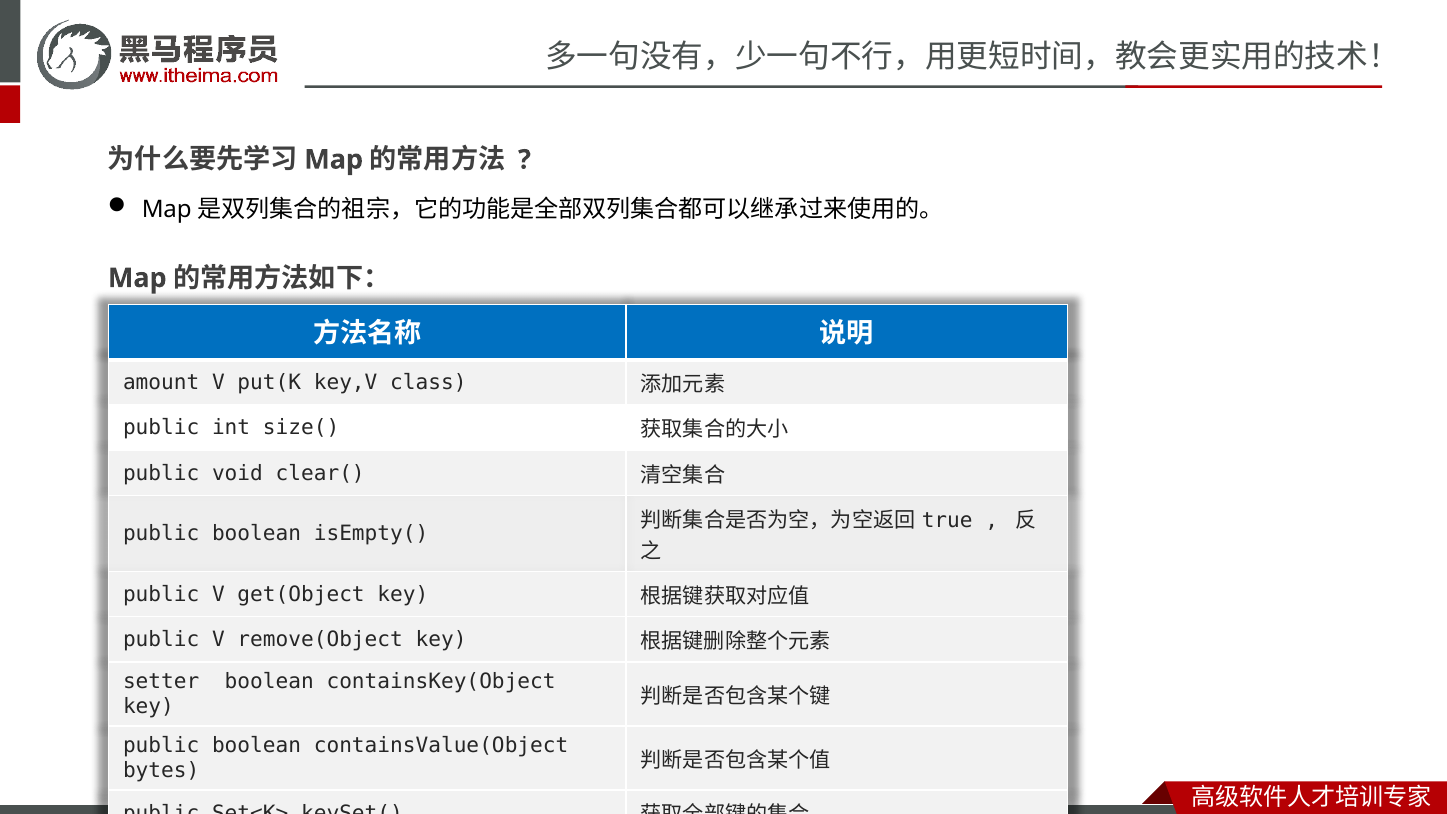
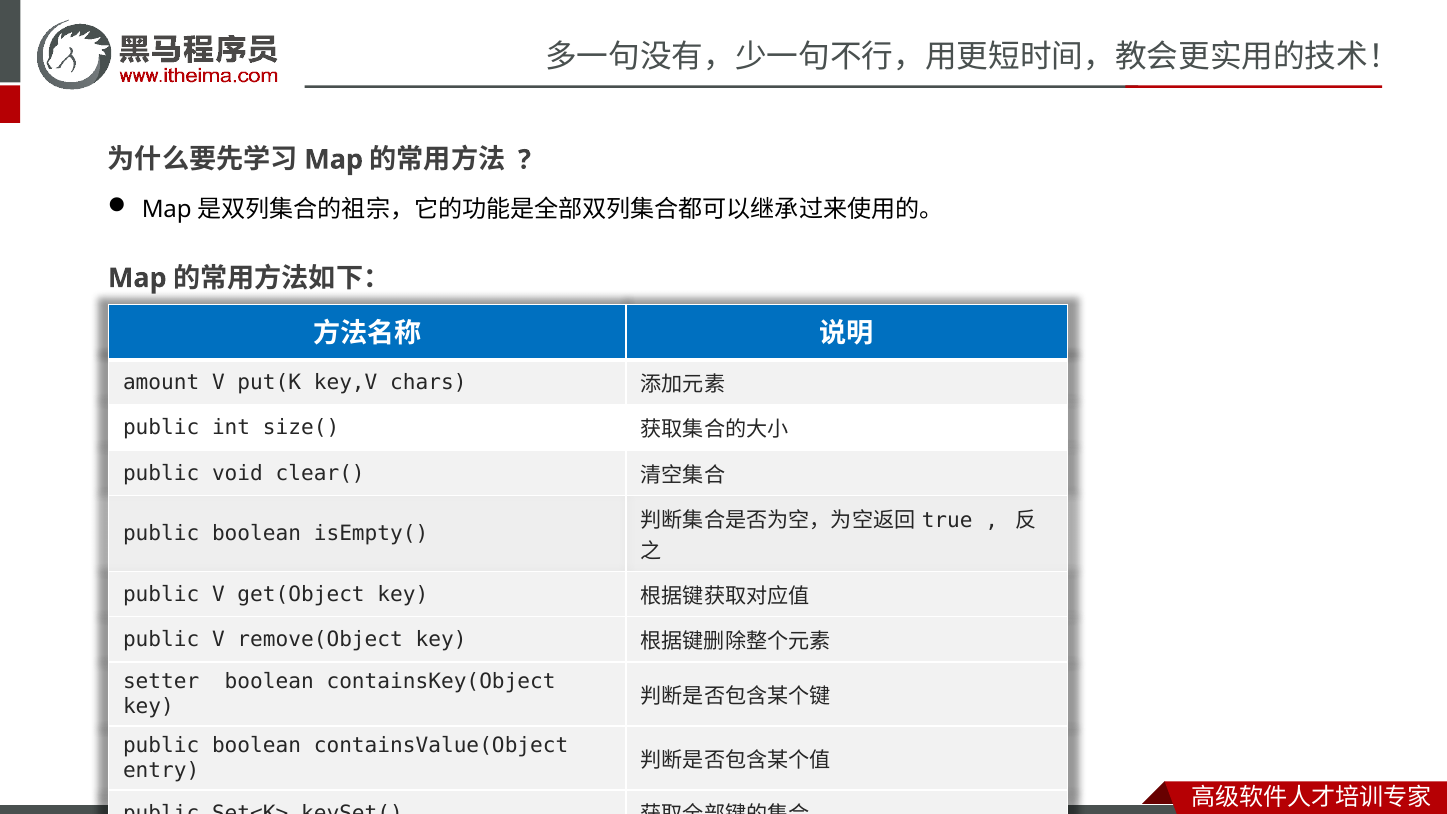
class: class -> chars (428, 383)
bytes: bytes -> entry (161, 771)
